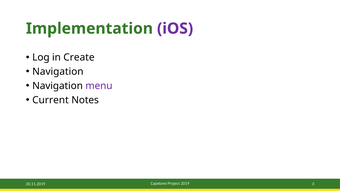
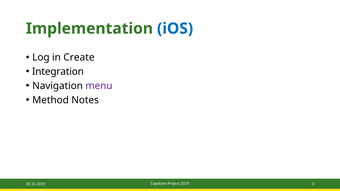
iOS colour: purple -> blue (175, 29)
Navigation: Navigation -> Integration (58, 72)
Current: Current -> Method (51, 100)
